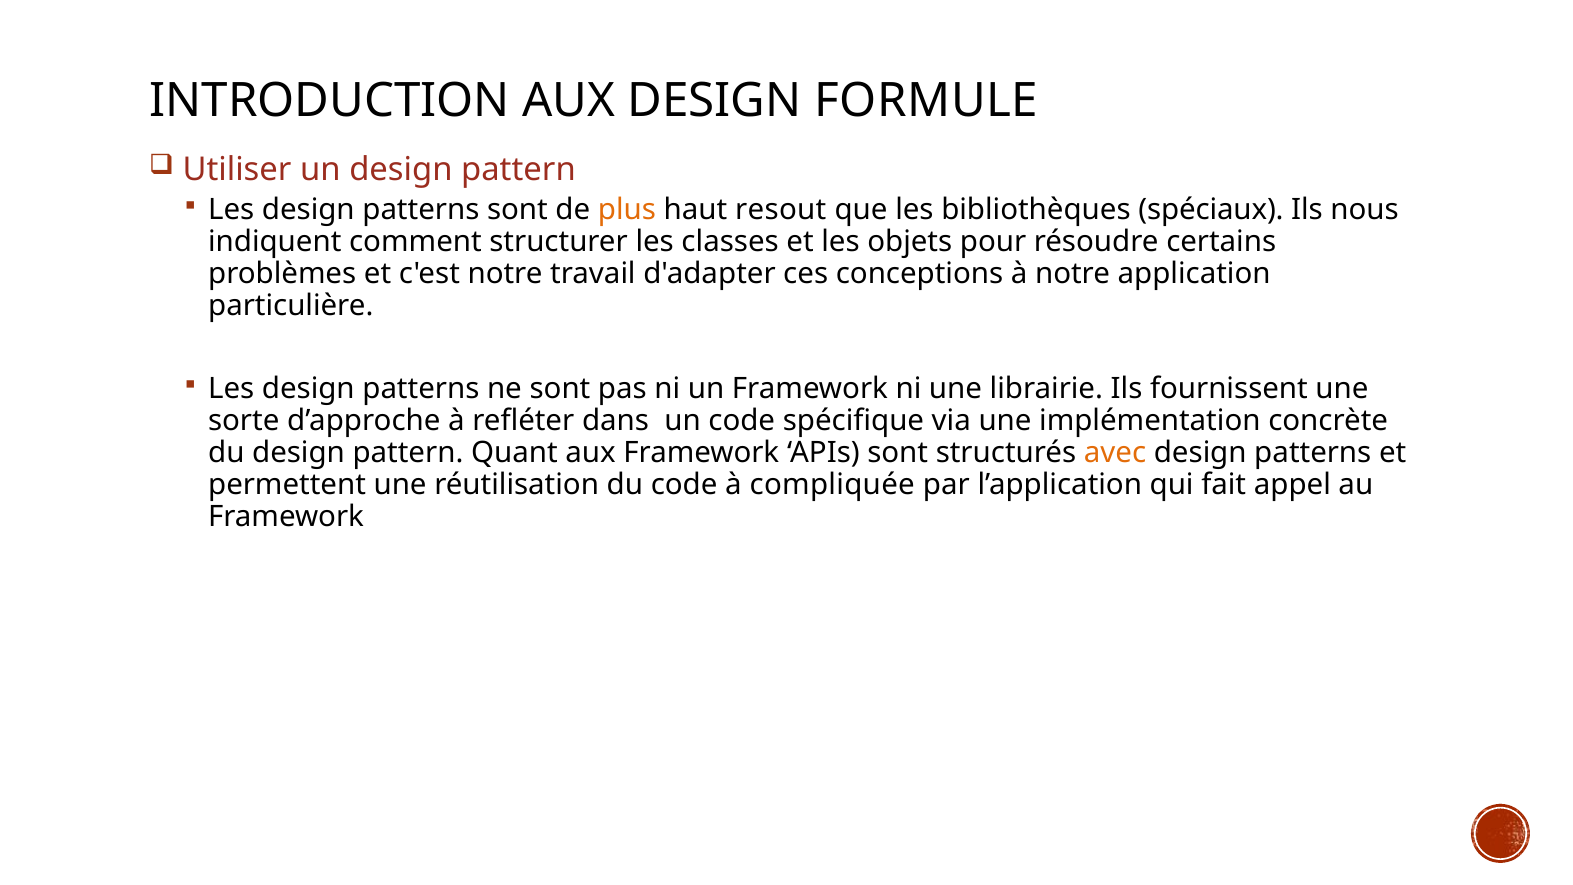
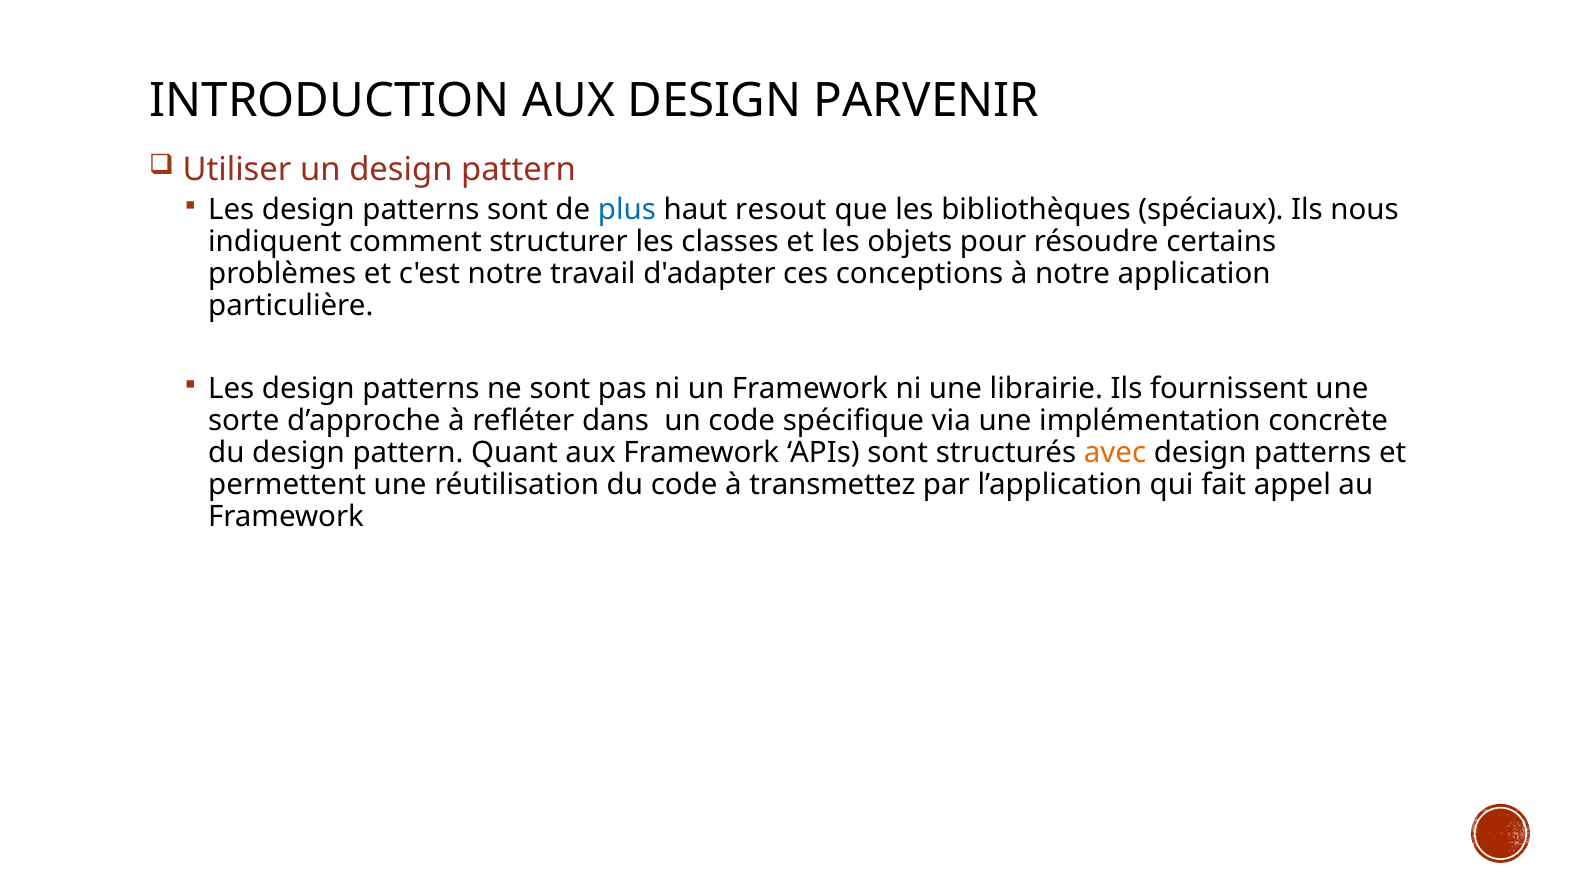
FORMULE: FORMULE -> PARVENIR (927, 100)
plus colour: orange -> blue (627, 210)
compliquée: compliquée -> transmettez (832, 485)
